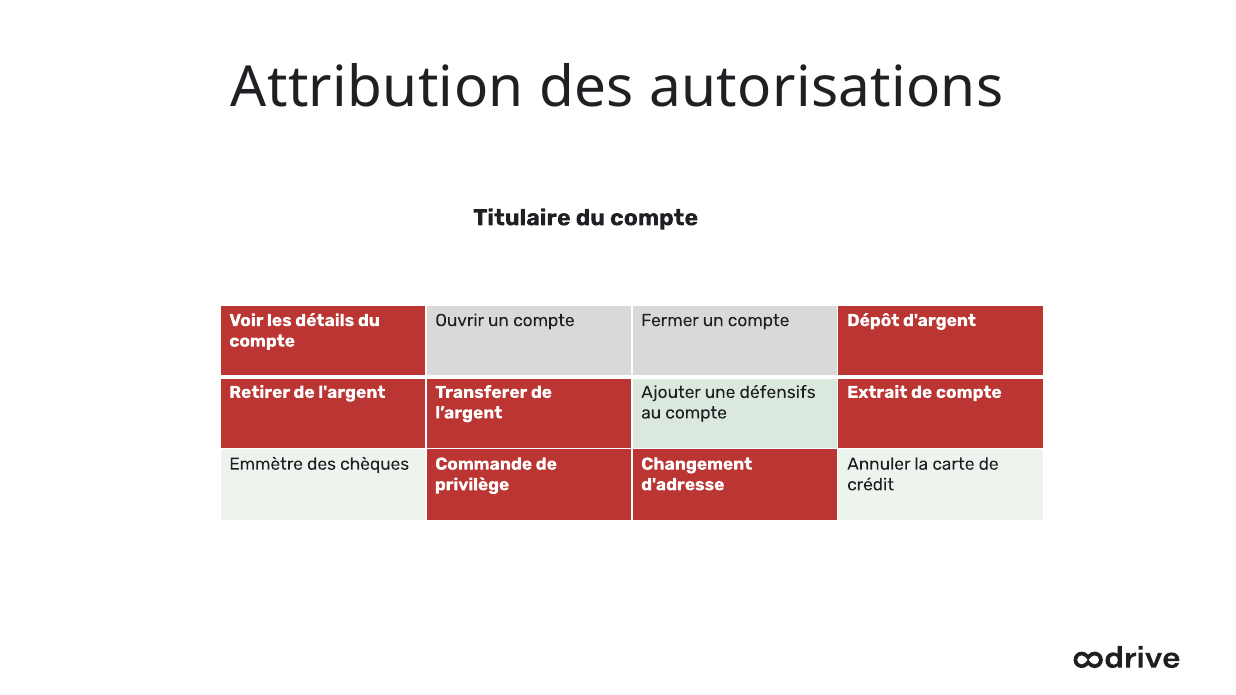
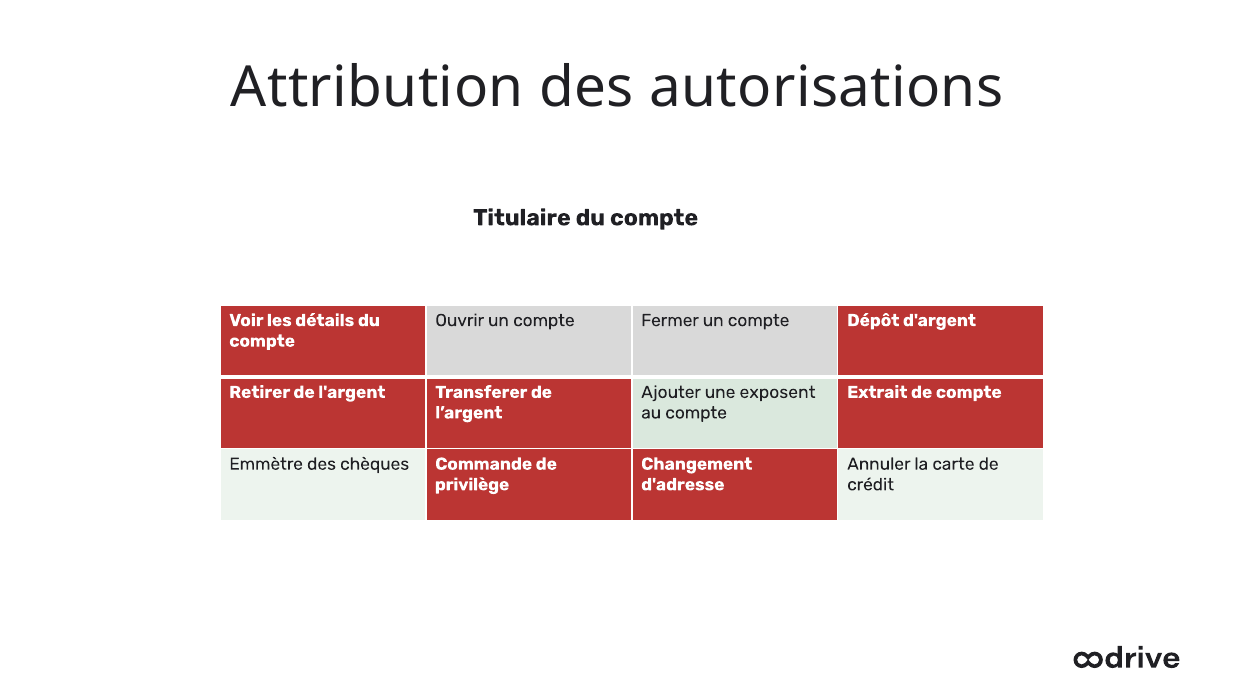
défensifs: défensifs -> exposent (778, 392)
